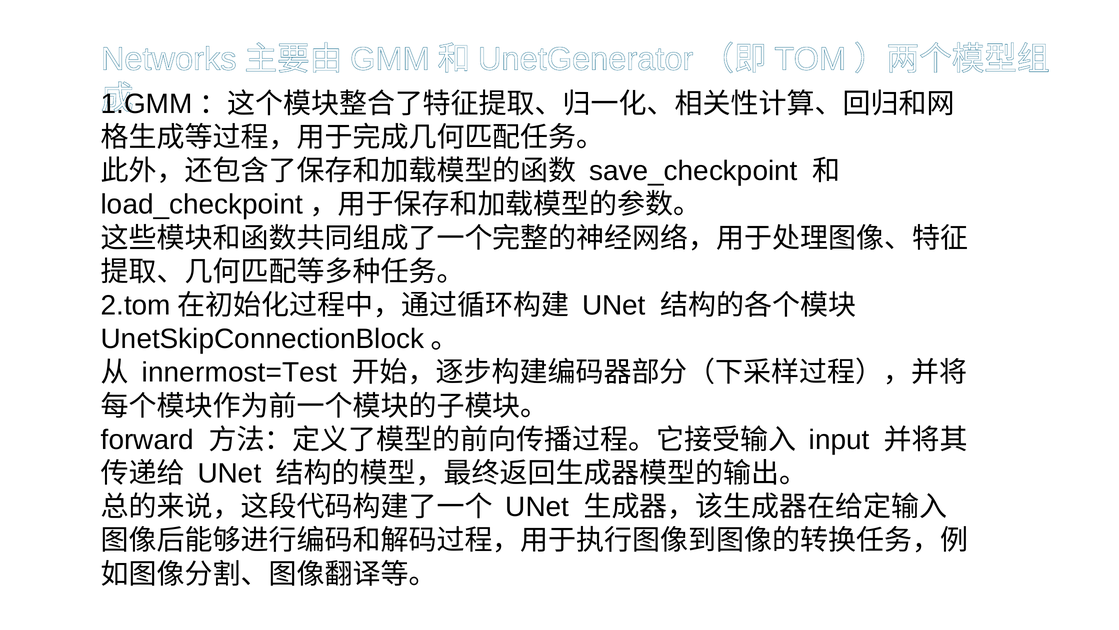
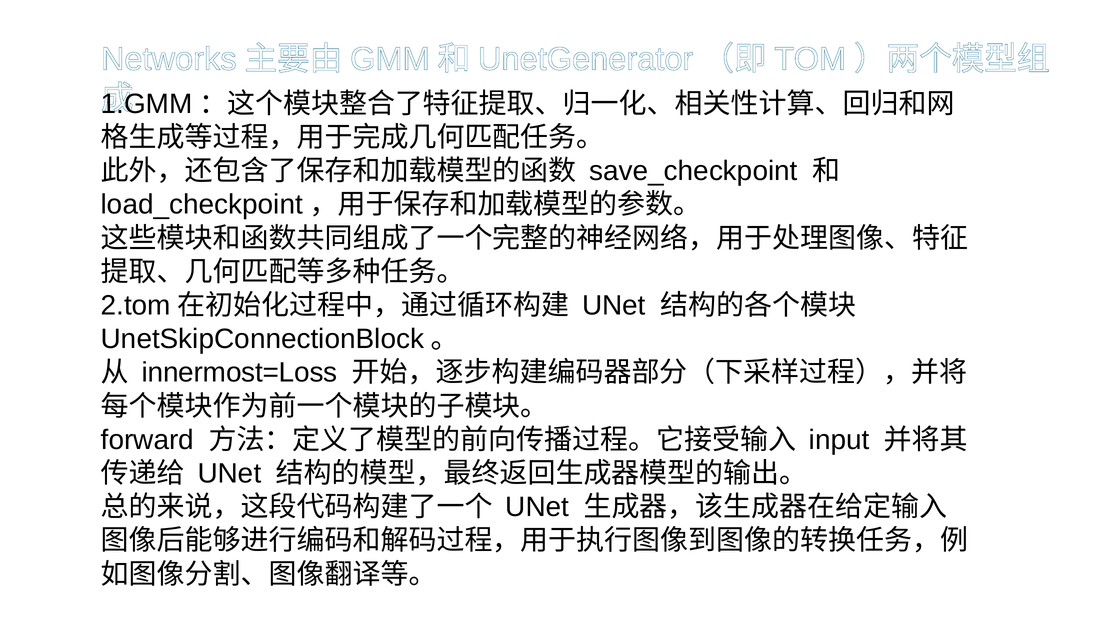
innermost=Test: innermost=Test -> innermost=Loss (240, 372)
